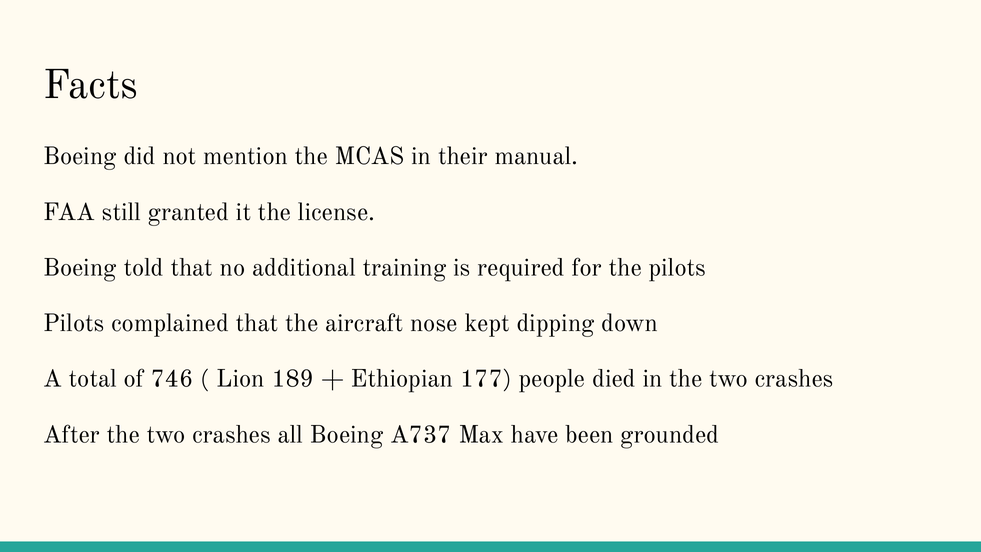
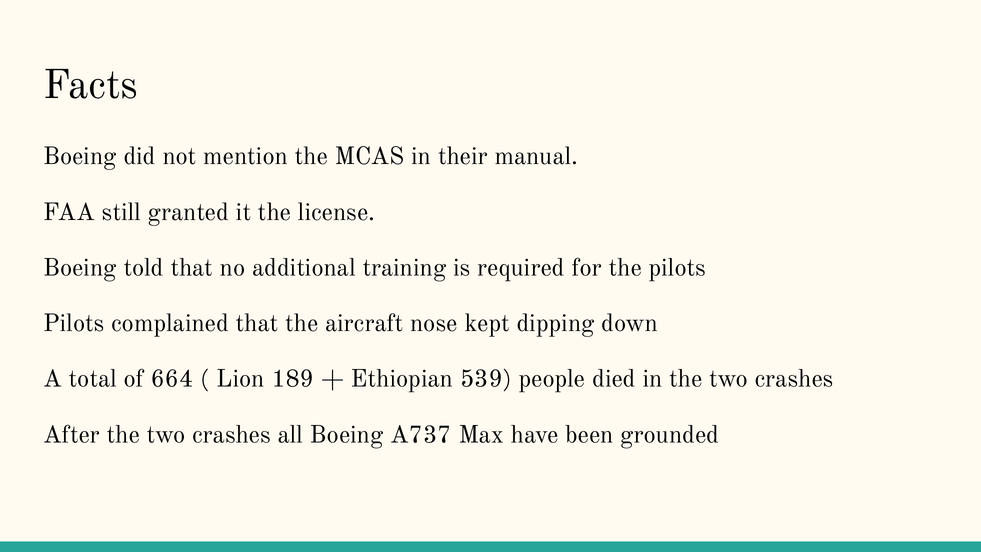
746: 746 -> 664 (172, 379)
177: 177 -> 539 (486, 379)
